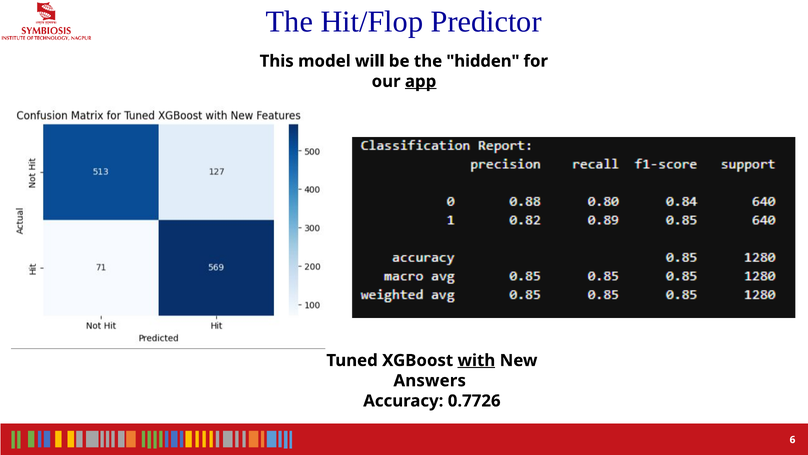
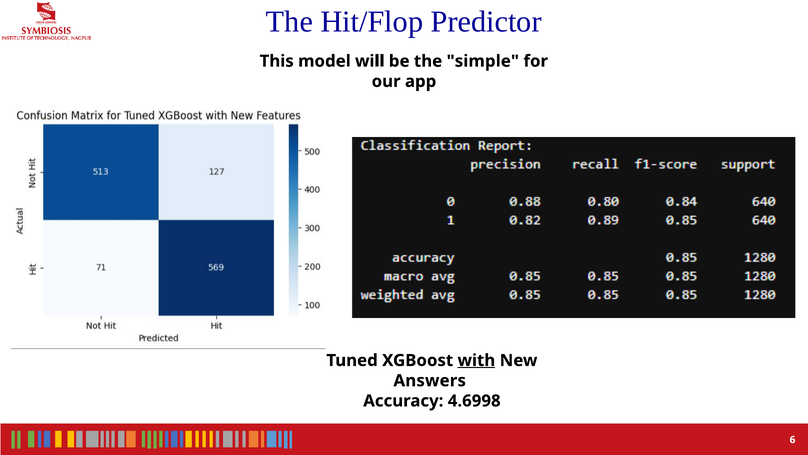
hidden: hidden -> simple (483, 61)
app underline: present -> none (421, 81)
0.7726: 0.7726 -> 4.6998 (474, 400)
